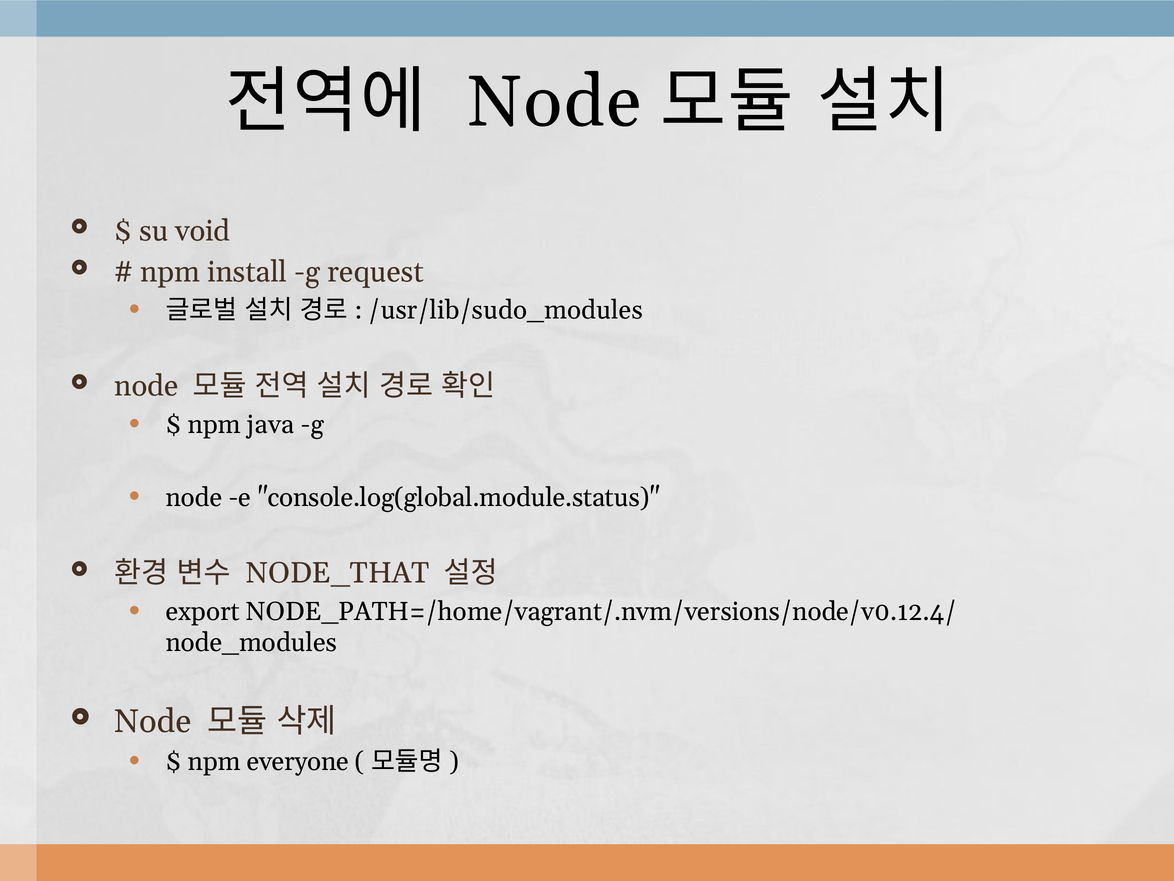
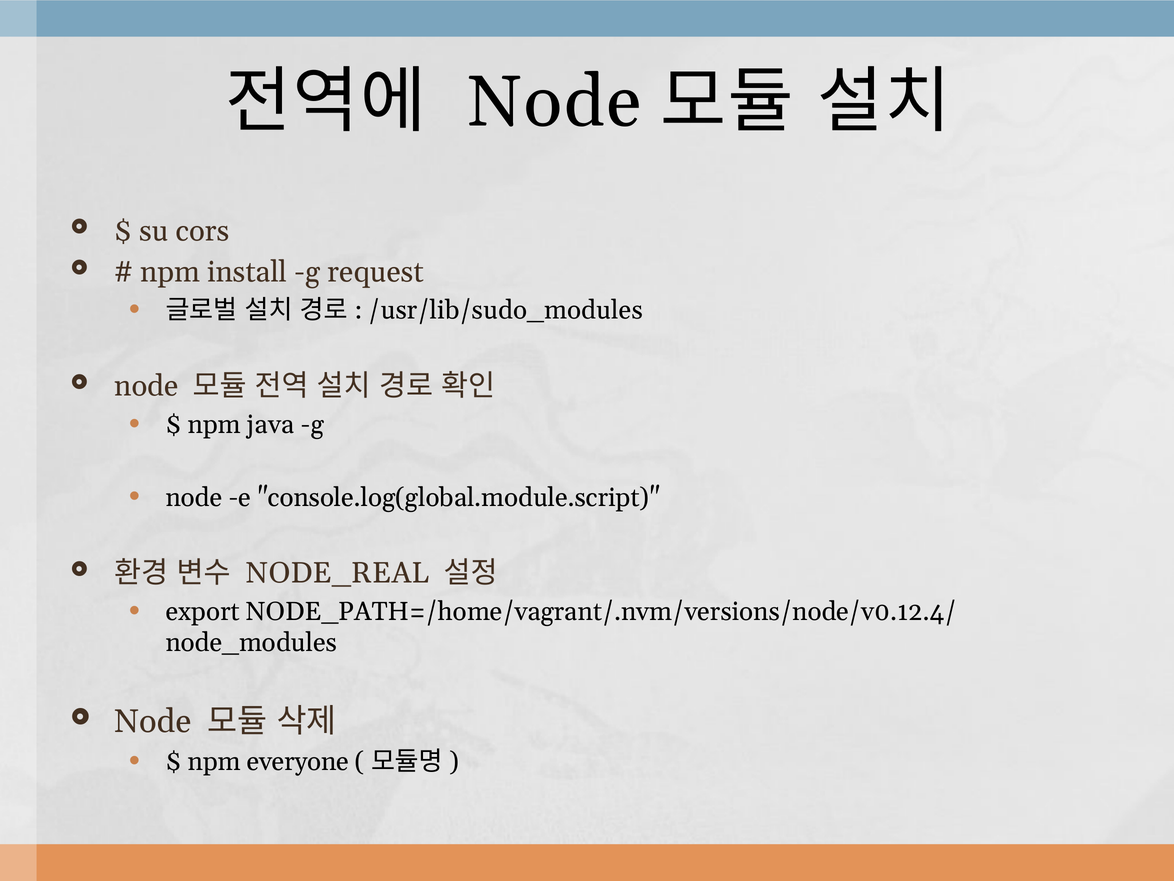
void: void -> cors (203, 231)
console.log(global.module.status: console.log(global.module.status -> console.log(global.module.script (459, 497)
NODE_THAT: NODE_THAT -> NODE_REAL (338, 573)
